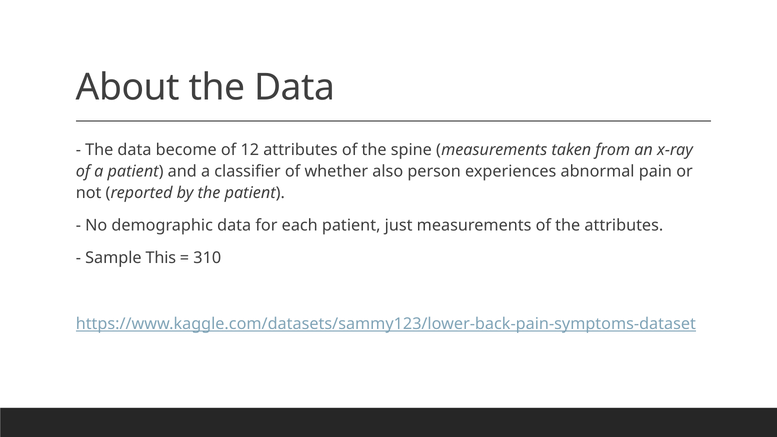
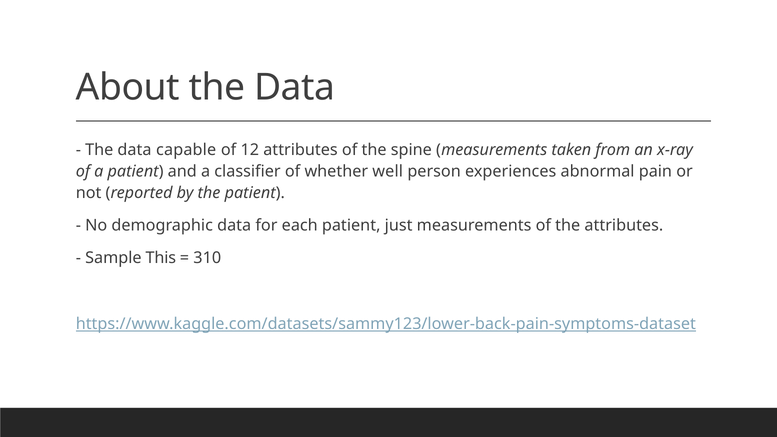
become: become -> capable (186, 150)
also: also -> well (388, 171)
